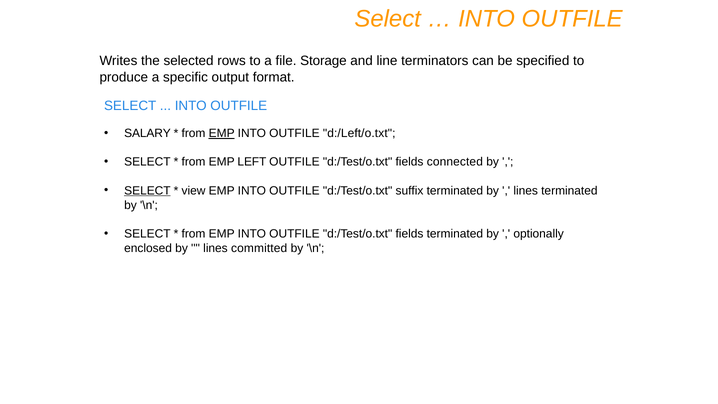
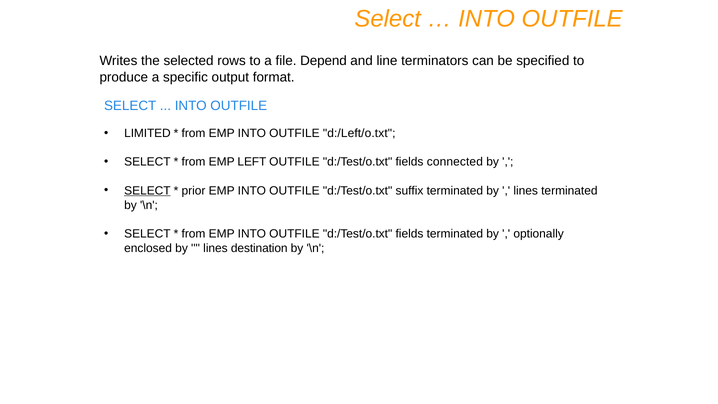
Storage: Storage -> Depend (323, 61)
SALARY: SALARY -> LIMITED (147, 133)
EMP underline: present -> none (222, 133)
view: view -> prior (194, 191)
committed: committed -> destination (259, 248)
